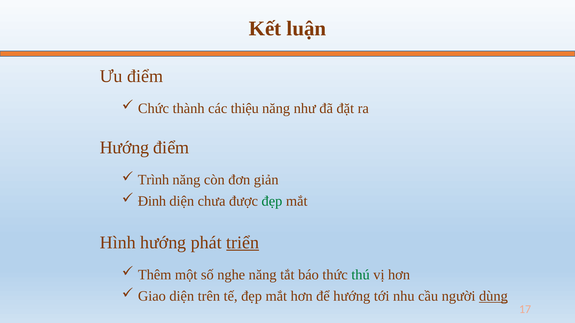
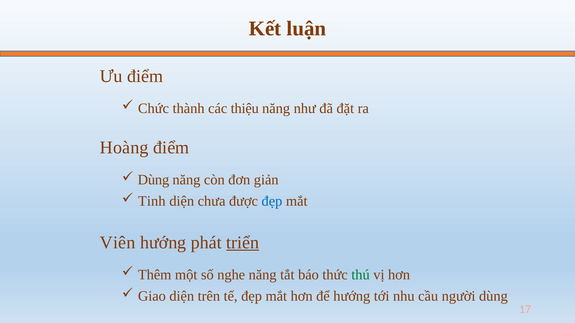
Hướng: Hướng -> Hoàng (124, 148)
Trình: Trình -> Dùng (153, 180)
Đinh: Đinh -> Tinh (152, 201)
đẹp colour: green -> blue (272, 201)
Hình: Hình -> Viên (118, 243)
dùng underline: present -> none (493, 297)
